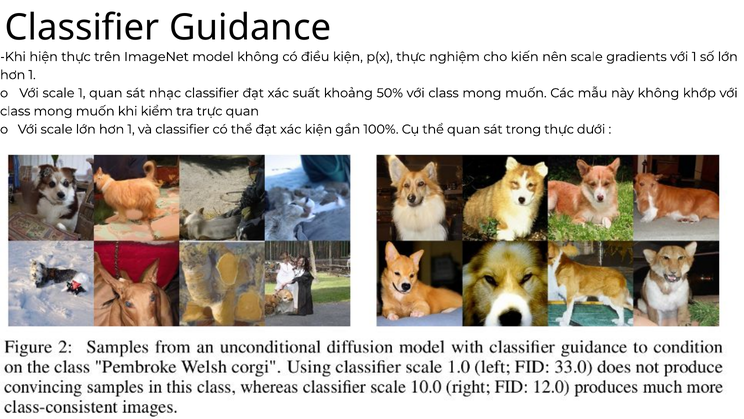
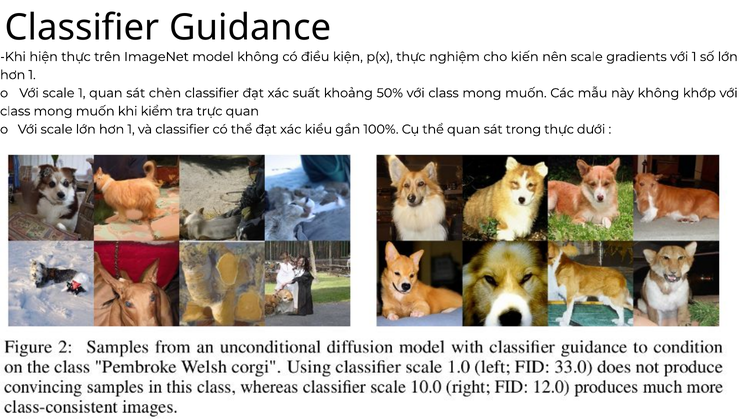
nhạc: nhạc -> chèn (165, 93)
xác kiện: kiện -> kiểu (318, 129)
